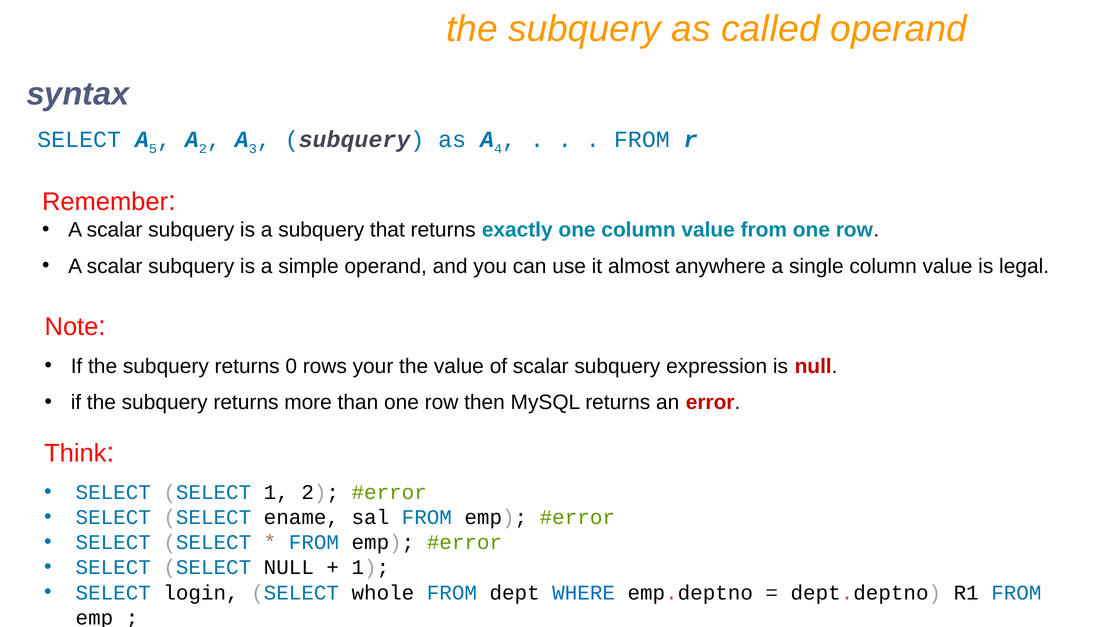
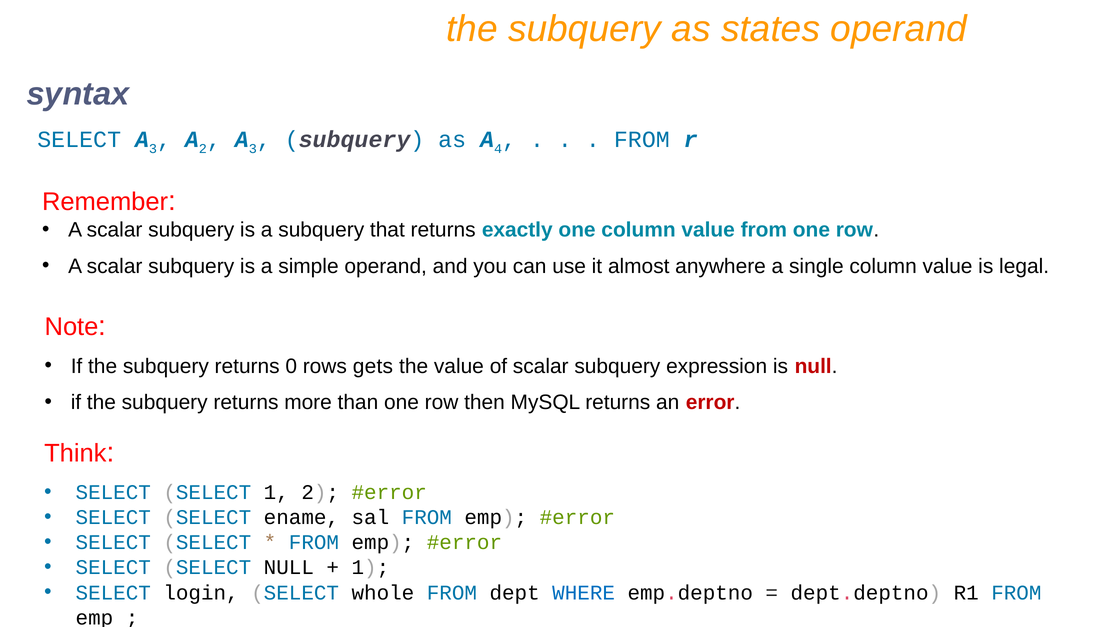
called: called -> states (771, 29)
SELECT A 5: 5 -> 3 (153, 149)
your: your -> gets (373, 366)
